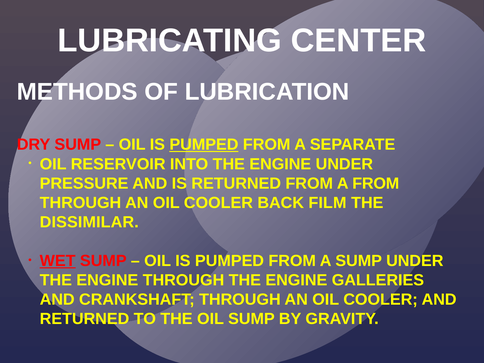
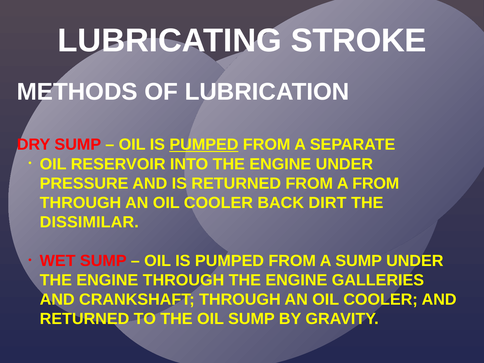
CENTER: CENTER -> STROKE (359, 41)
FILM: FILM -> DIRT (327, 203)
WET underline: present -> none (58, 261)
